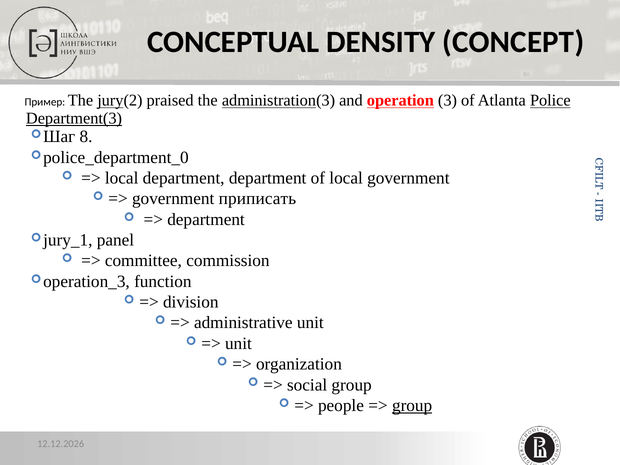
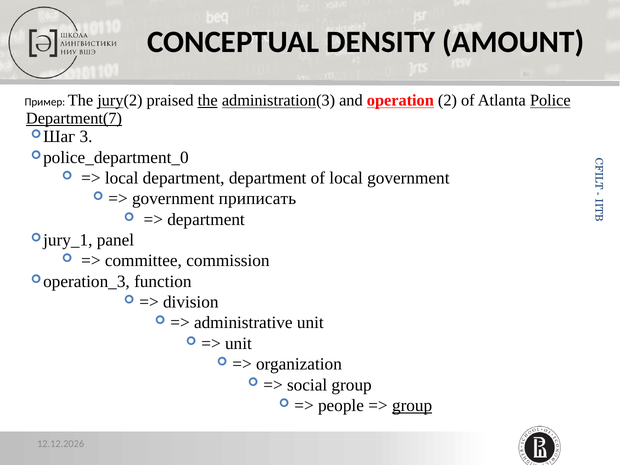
CONCEPT: CONCEPT -> AMOUNT (513, 42)
the underline: none -> present (208, 100)
3: 3 -> 2 (447, 100)
Department(3: Department(3 -> Department(7 (74, 118)
8: 8 -> 3 (86, 137)
